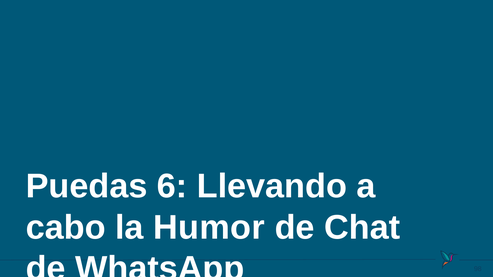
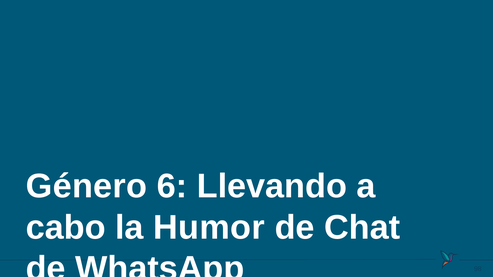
Puedas: Puedas -> Género (86, 187)
